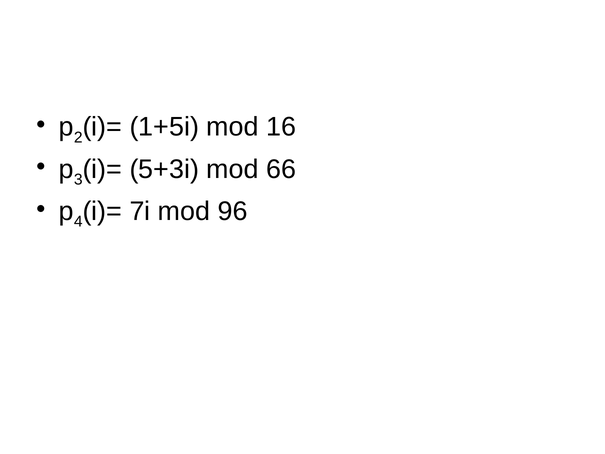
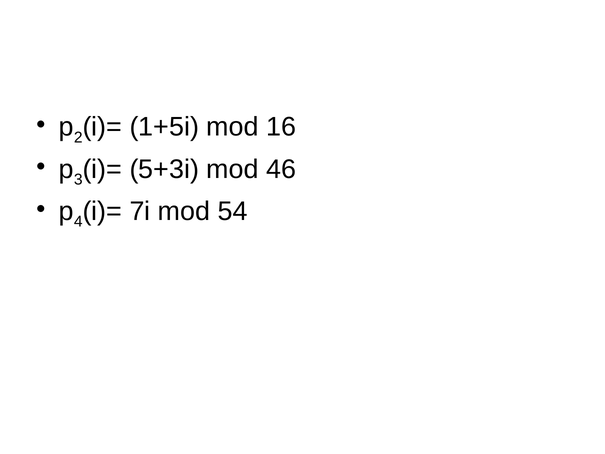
66: 66 -> 46 (281, 169)
96: 96 -> 54 (233, 211)
